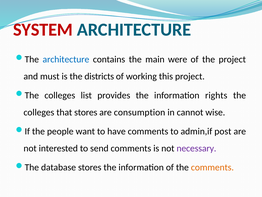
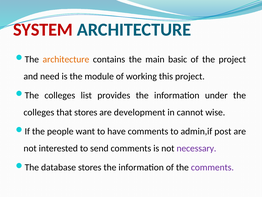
architecture colour: blue -> orange (66, 59)
were: were -> basic (178, 59)
must: must -> need (50, 76)
districts: districts -> module (99, 76)
rights: rights -> under (216, 95)
consumption: consumption -> development (140, 112)
comments colour: orange -> purple (212, 167)
